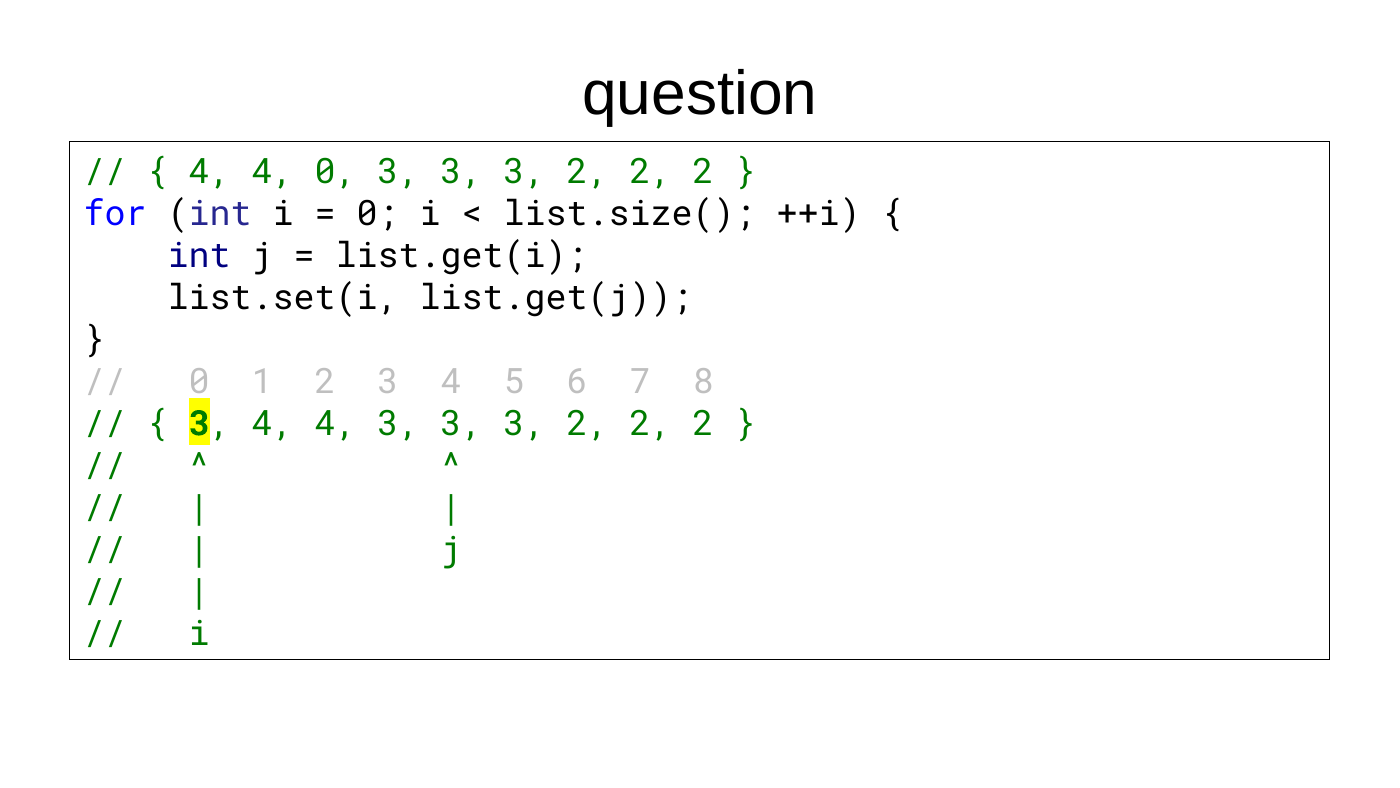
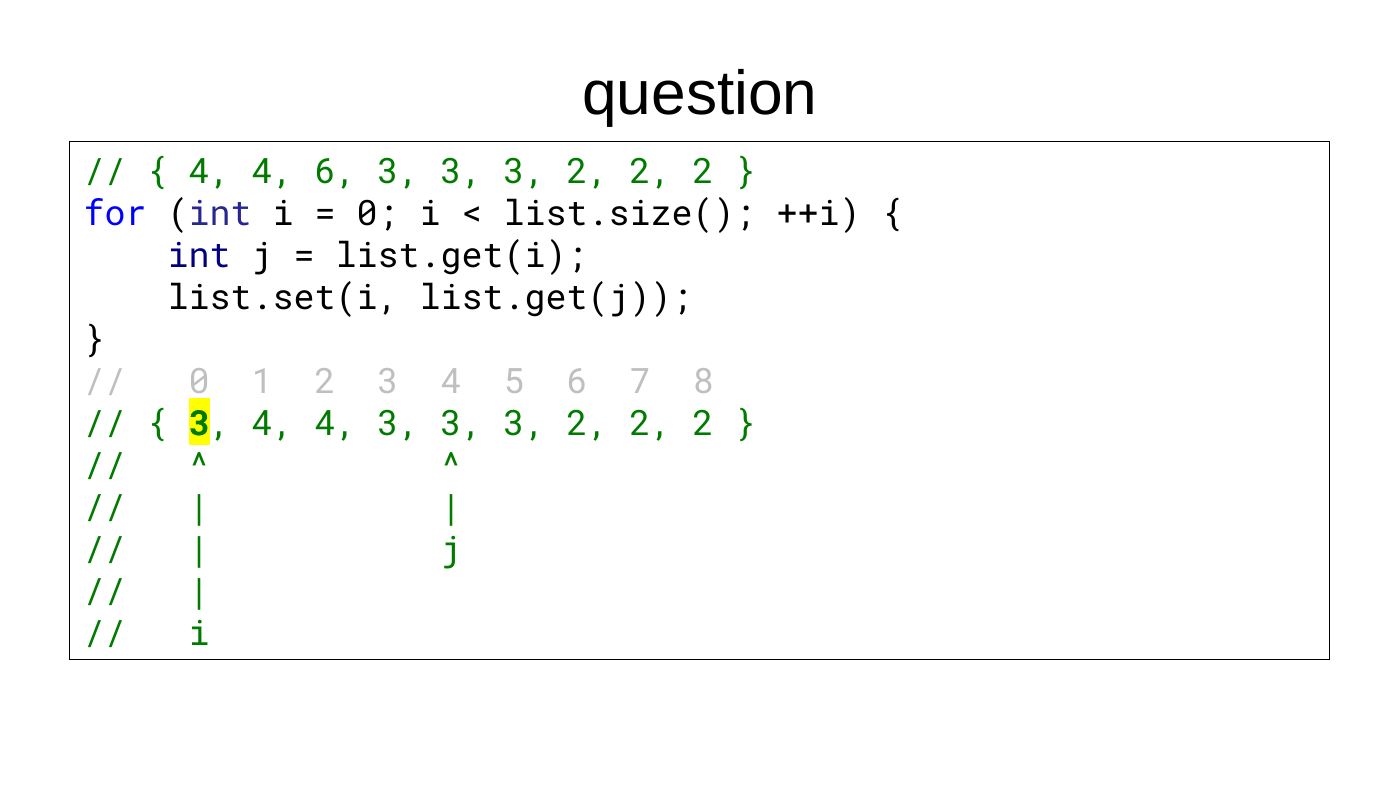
4 0: 0 -> 6 (336, 171)
